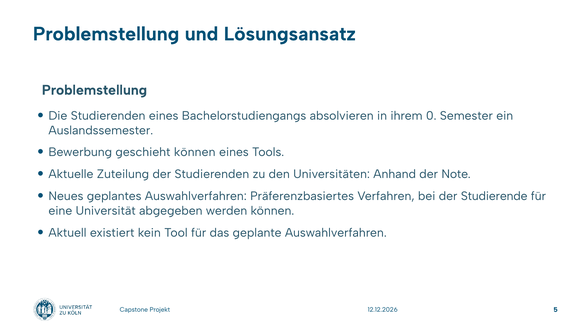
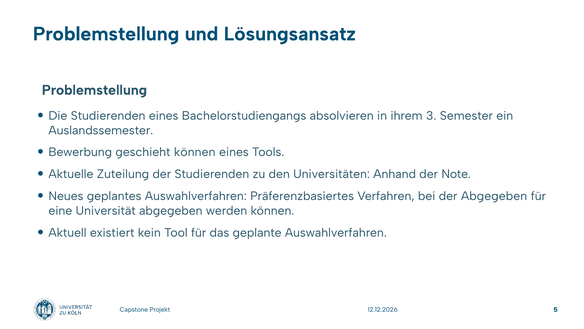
0: 0 -> 3 (431, 116)
der Studierende: Studierende -> Abgegeben (494, 196)
